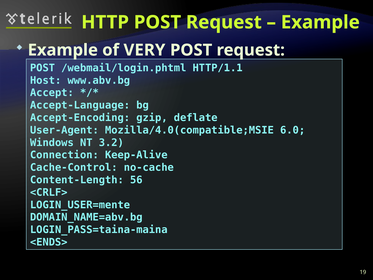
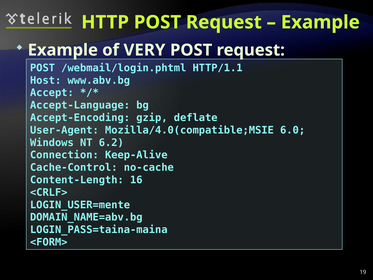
3.2: 3.2 -> 6.2 (111, 142)
56: 56 -> 16 (136, 180)
<ENDS>: <ENDS> -> <FORM> (49, 242)
